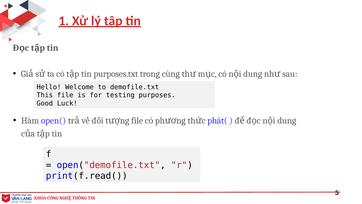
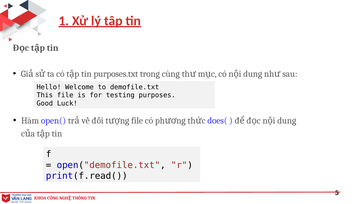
phát(: phát( -> does( (217, 120)
